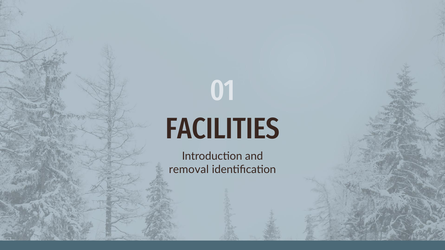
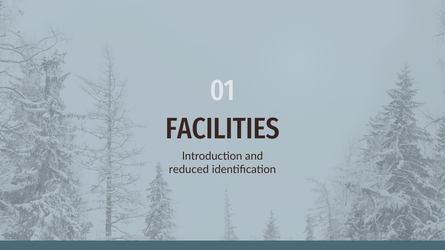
removal: removal -> reduced (189, 170)
